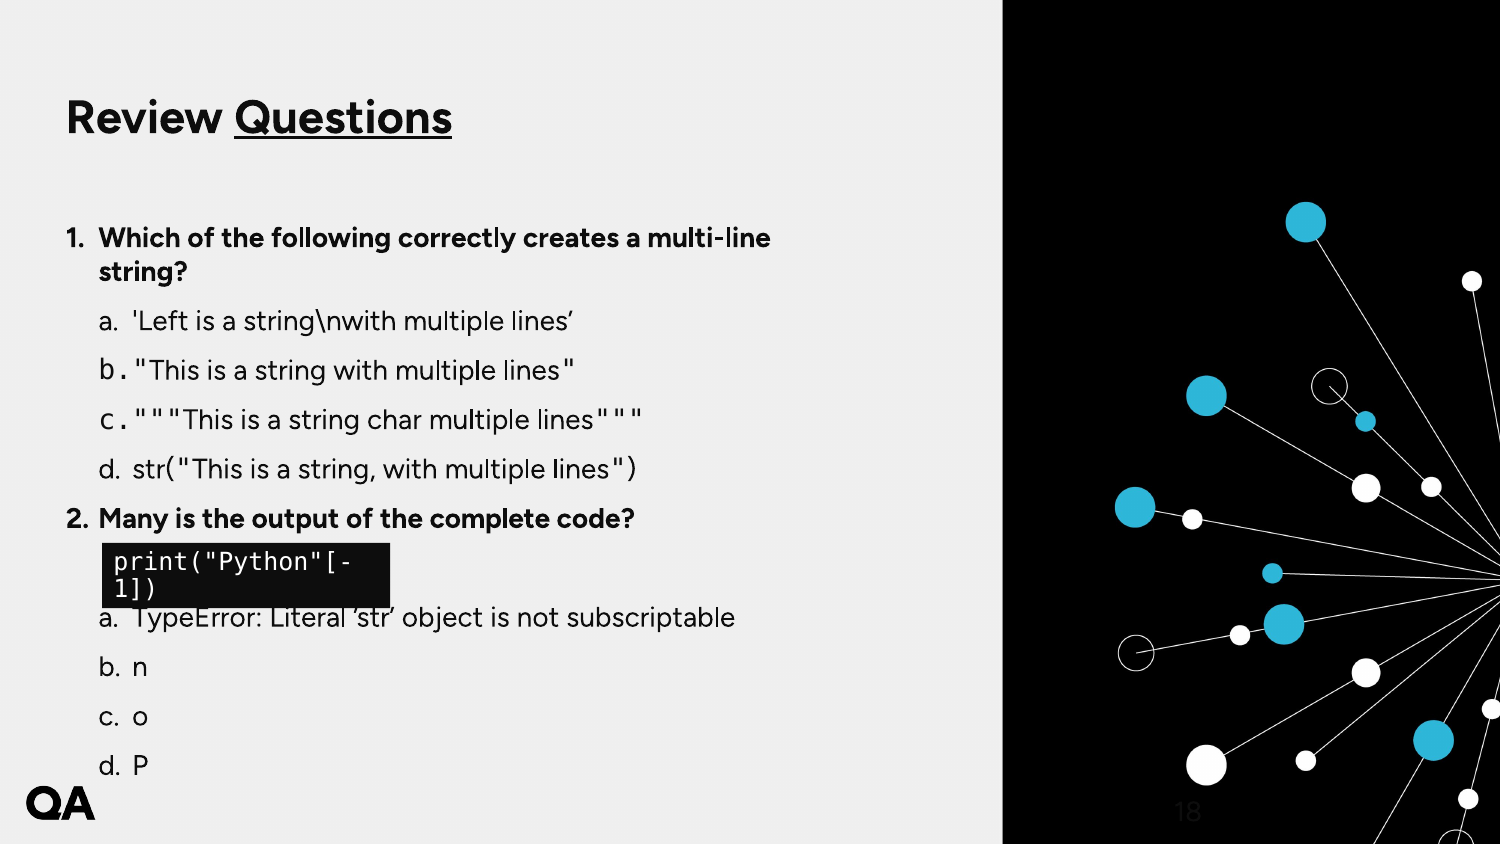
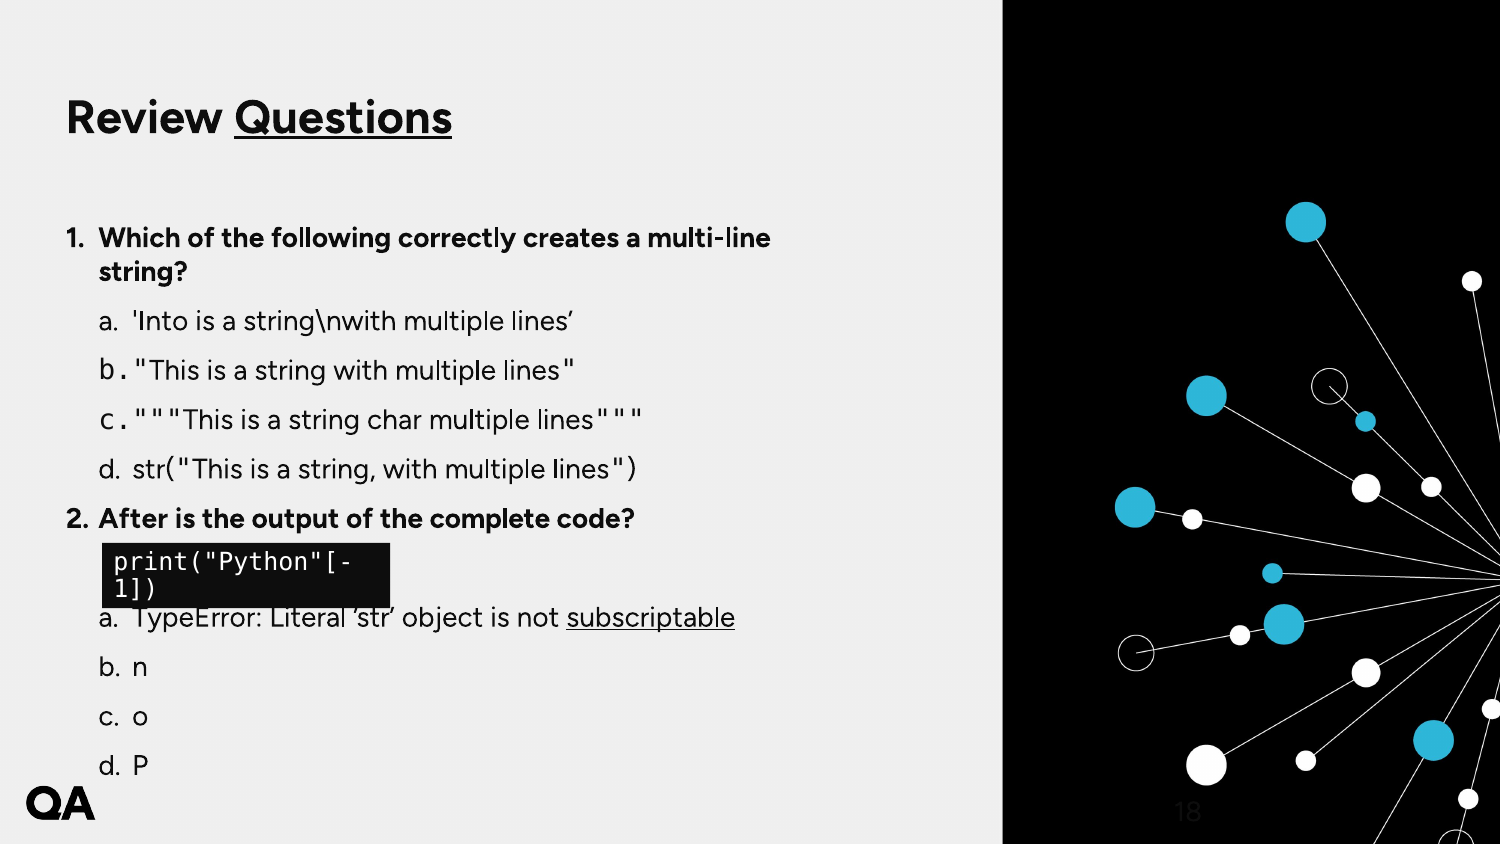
Left: Left -> Into (160, 321)
Many: Many -> After (133, 518)
subscriptable underline: none -> present (651, 617)
